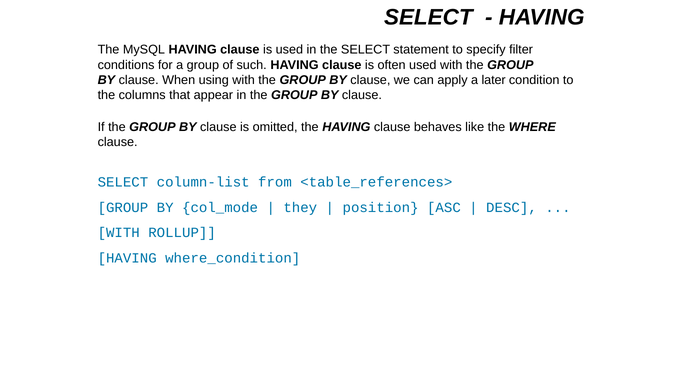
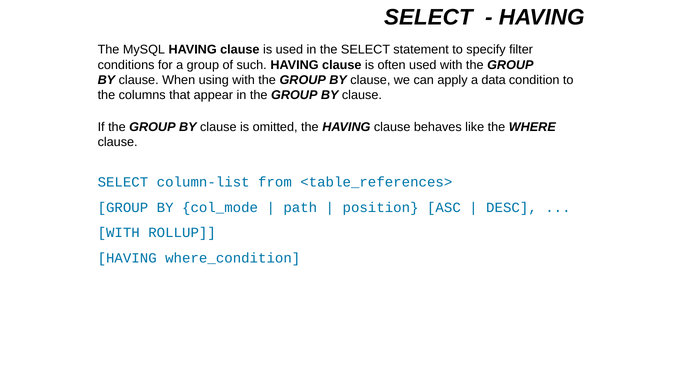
later: later -> data (494, 80)
they: they -> path (300, 207)
